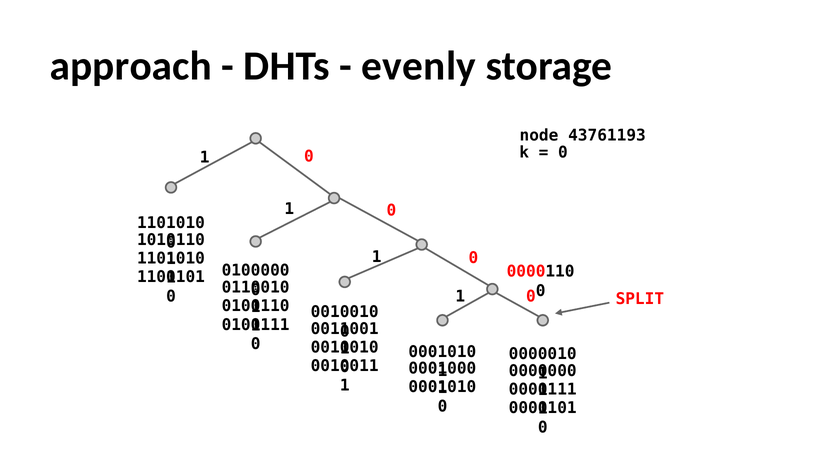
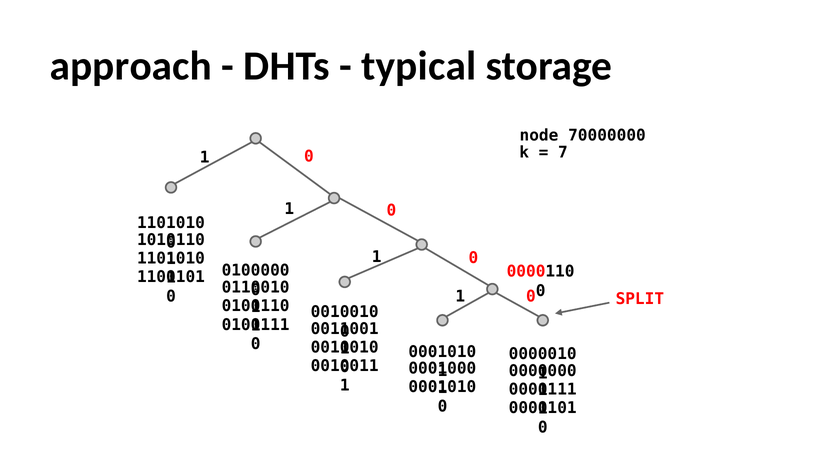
evenly: evenly -> typical (419, 66)
43761193: 43761193 -> 70000000 (607, 135)
0: 0 -> 7 (563, 152)
